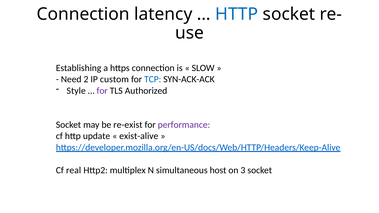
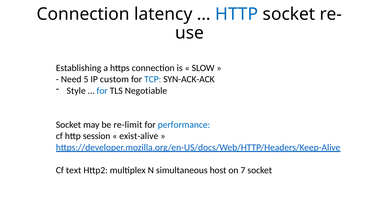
2: 2 -> 5 (86, 79)
for colour: purple -> blue (102, 91)
Authorized: Authorized -> Negotiable (146, 91)
re-exist: re-exist -> re-limit (128, 125)
performance colour: purple -> blue (184, 125)
update: update -> session (97, 136)
real: real -> text (74, 171)
3: 3 -> 7 (243, 171)
